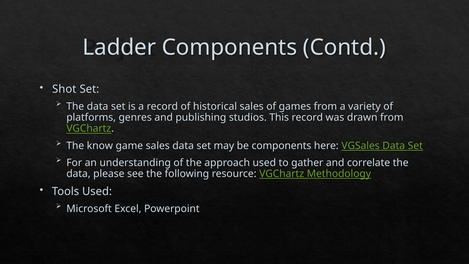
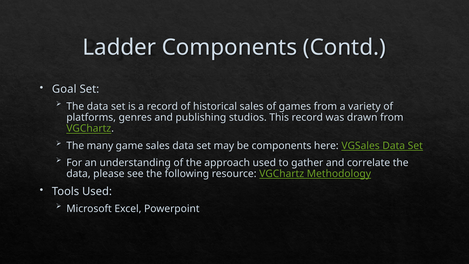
Shot: Shot -> Goal (64, 89)
know: know -> many (100, 146)
